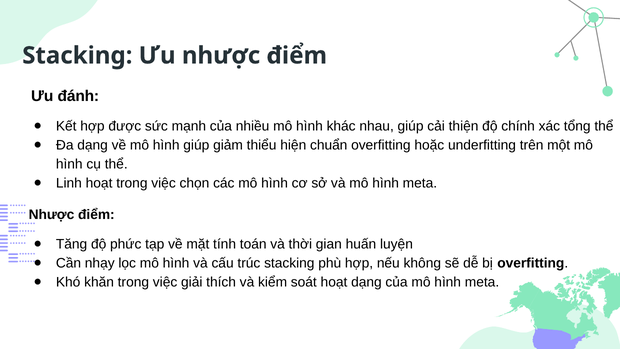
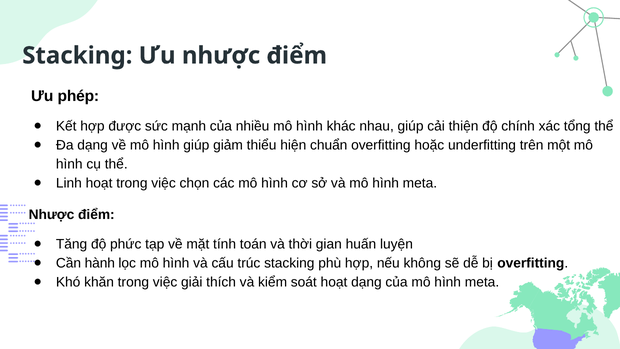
đánh: đánh -> phép (78, 96)
nhạy: nhạy -> hành (100, 263)
